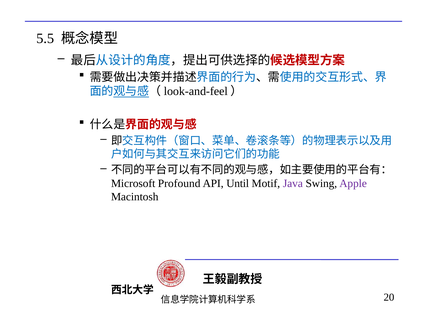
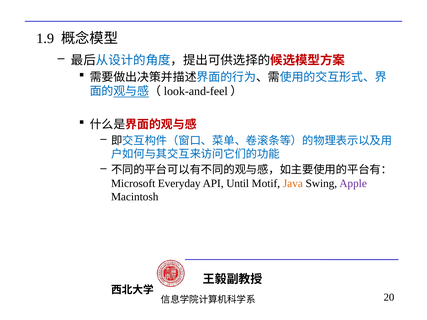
5.5: 5.5 -> 1.9 (45, 38)
Profound: Profound -> Everyday (179, 184)
Java colour: purple -> orange (293, 184)
